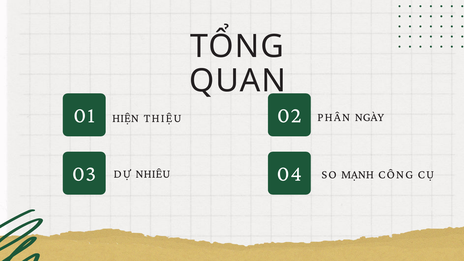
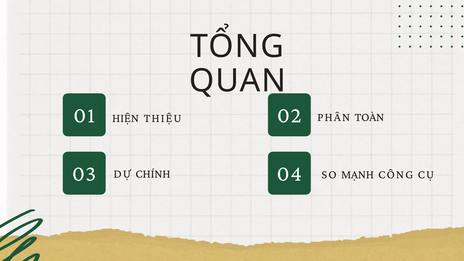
NGÀY: NGÀY -> TOÀN (369, 117)
NHIÊU: NHIÊU -> CHÍNH (153, 174)
